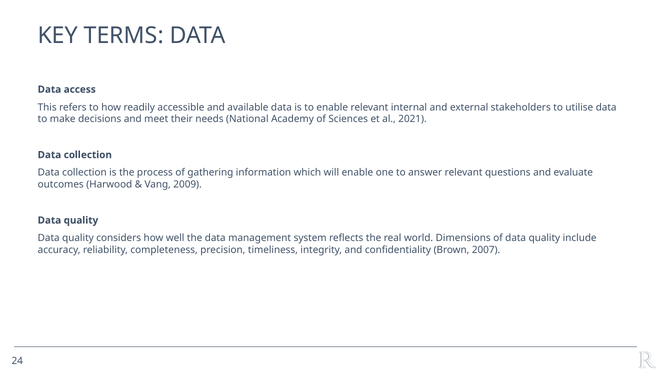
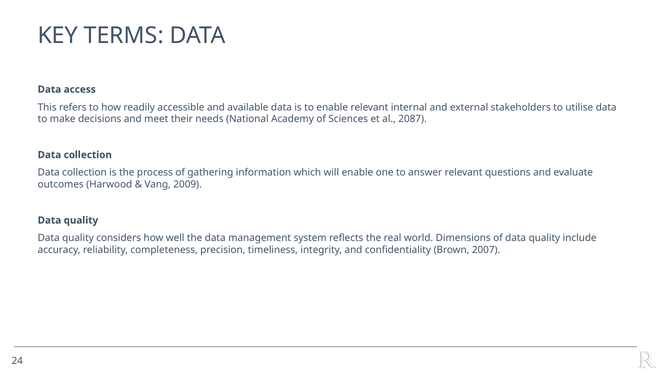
2021: 2021 -> 2087 (413, 119)
